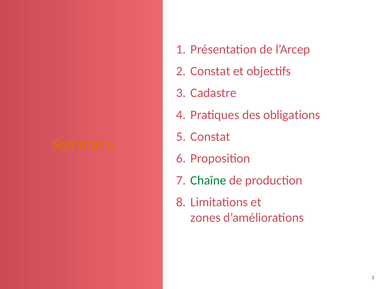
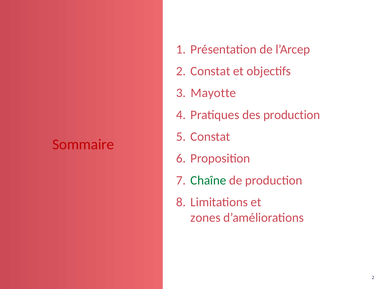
Cadastre: Cadastre -> Mayotte (213, 93)
des obligations: obligations -> production (292, 115)
Sommaire colour: orange -> red (83, 144)
